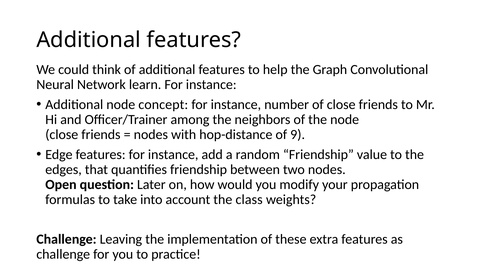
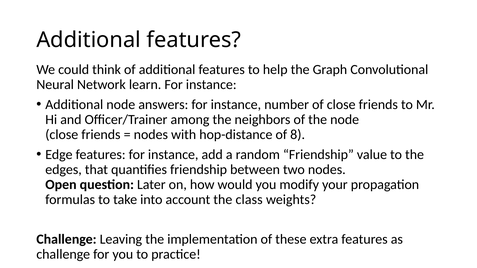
concept: concept -> answers (163, 105)
9: 9 -> 8 (298, 135)
